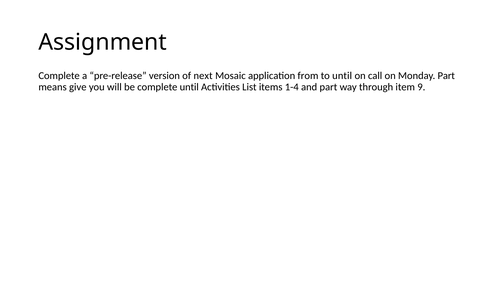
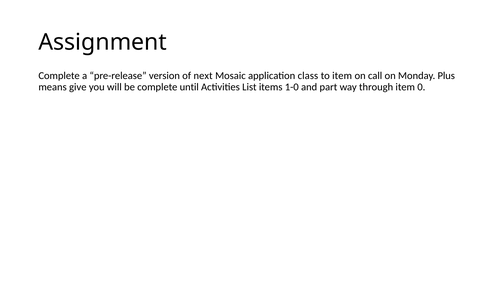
from: from -> class (308, 76)
to until: until -> item (342, 76)
Monday Part: Part -> Plus (446, 76)
1-4: 1-4 -> 1-0 (292, 87)
9: 9 -> 0 (421, 87)
